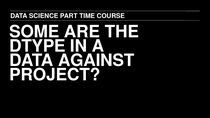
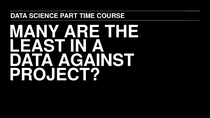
SOME: SOME -> MANY (34, 32)
DTYPE: DTYPE -> LEAST (37, 46)
